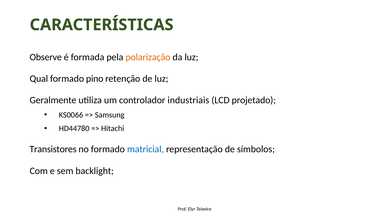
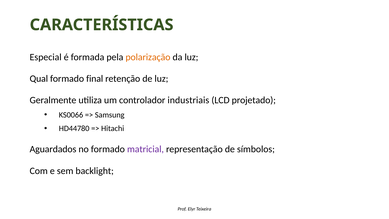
Observe: Observe -> Especial (46, 57)
pino: pino -> final (95, 79)
Transistores: Transistores -> Aguardados (53, 149)
matricial colour: blue -> purple (145, 149)
